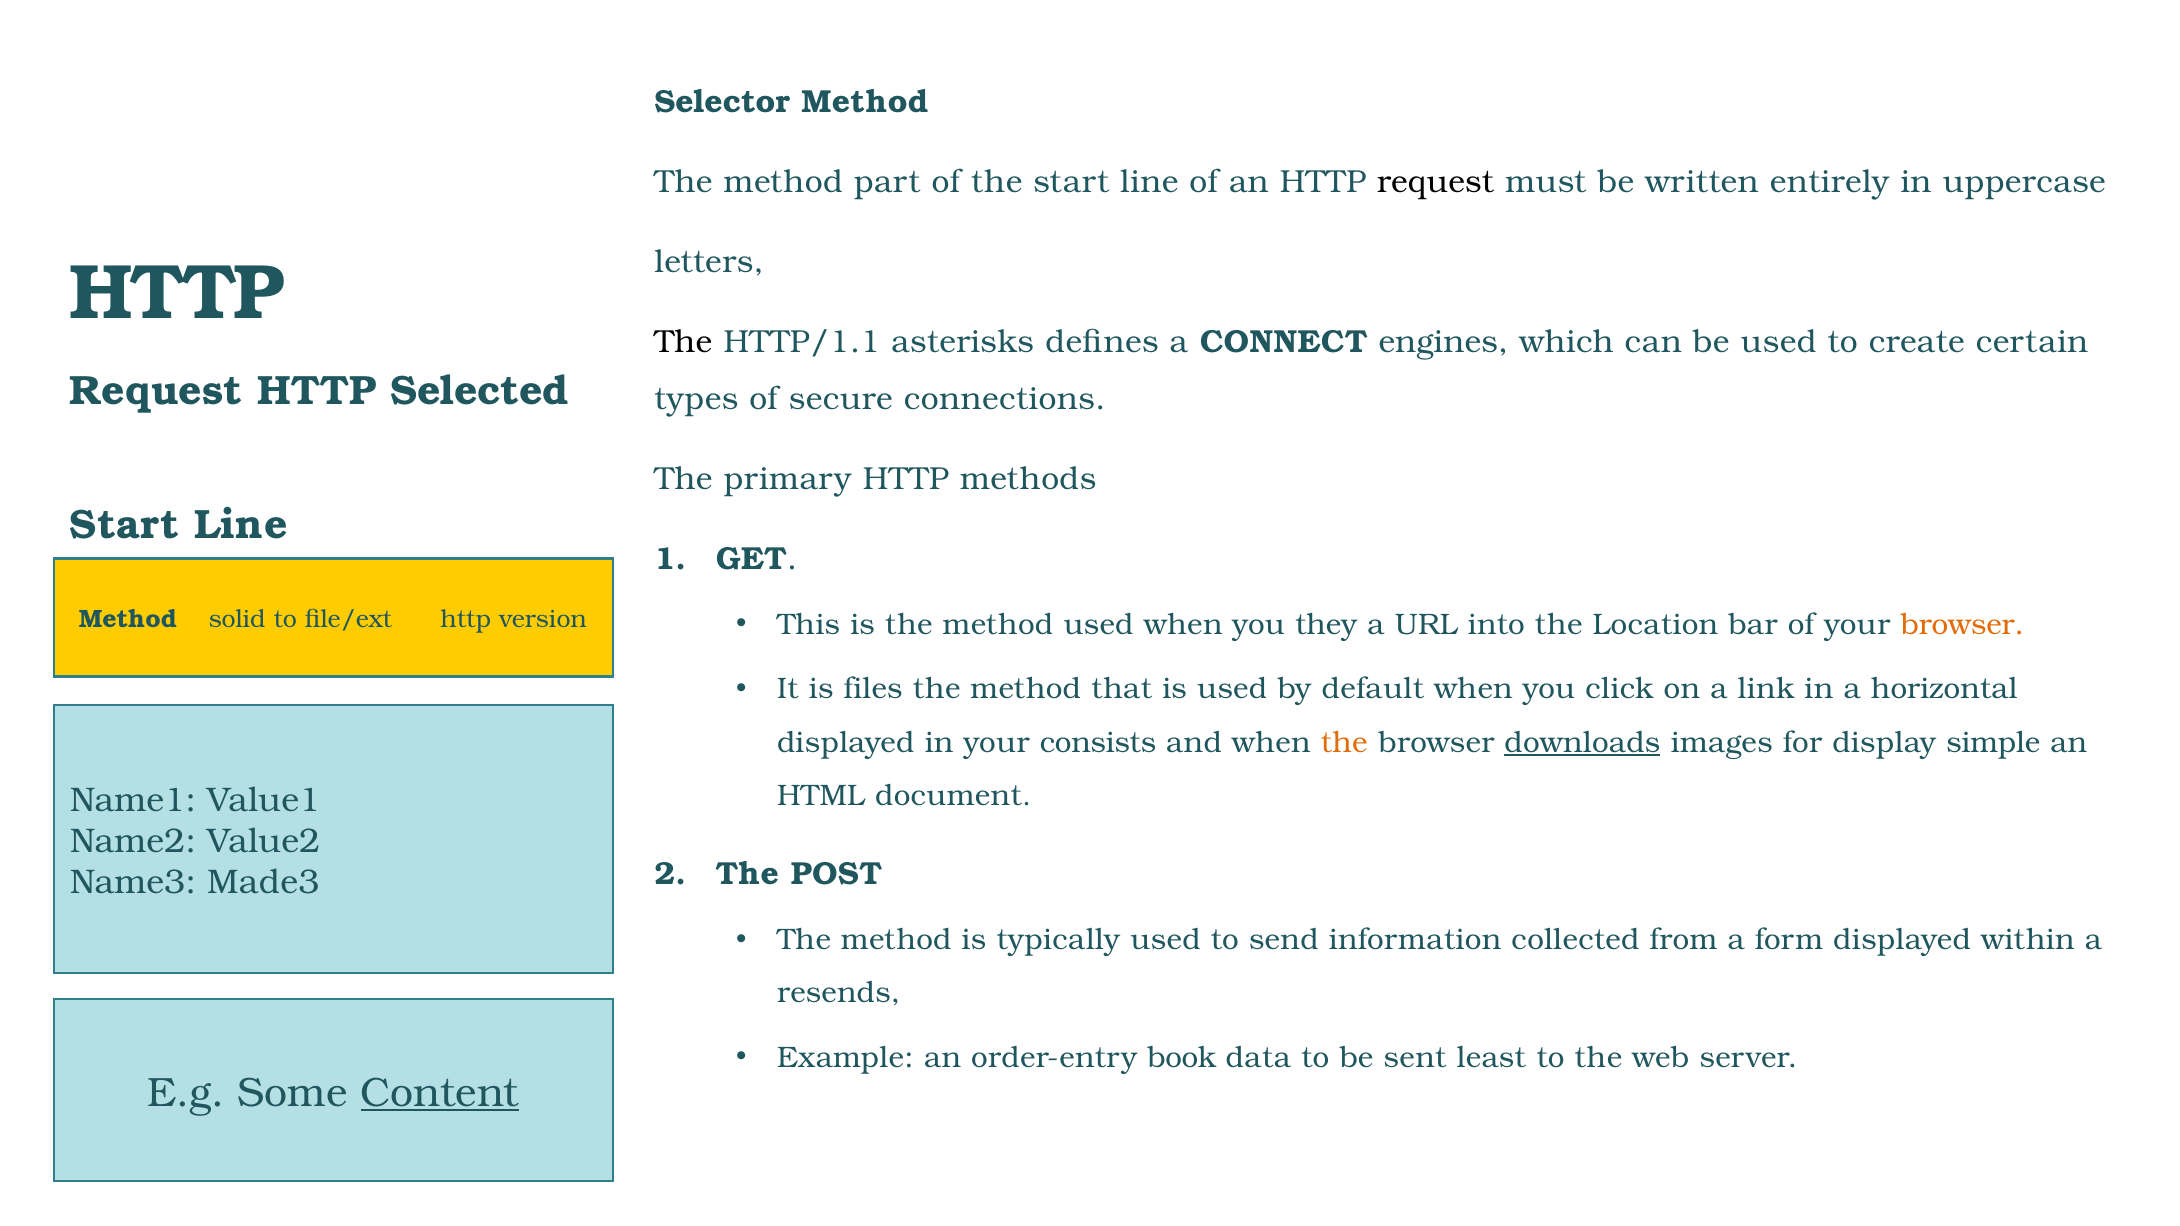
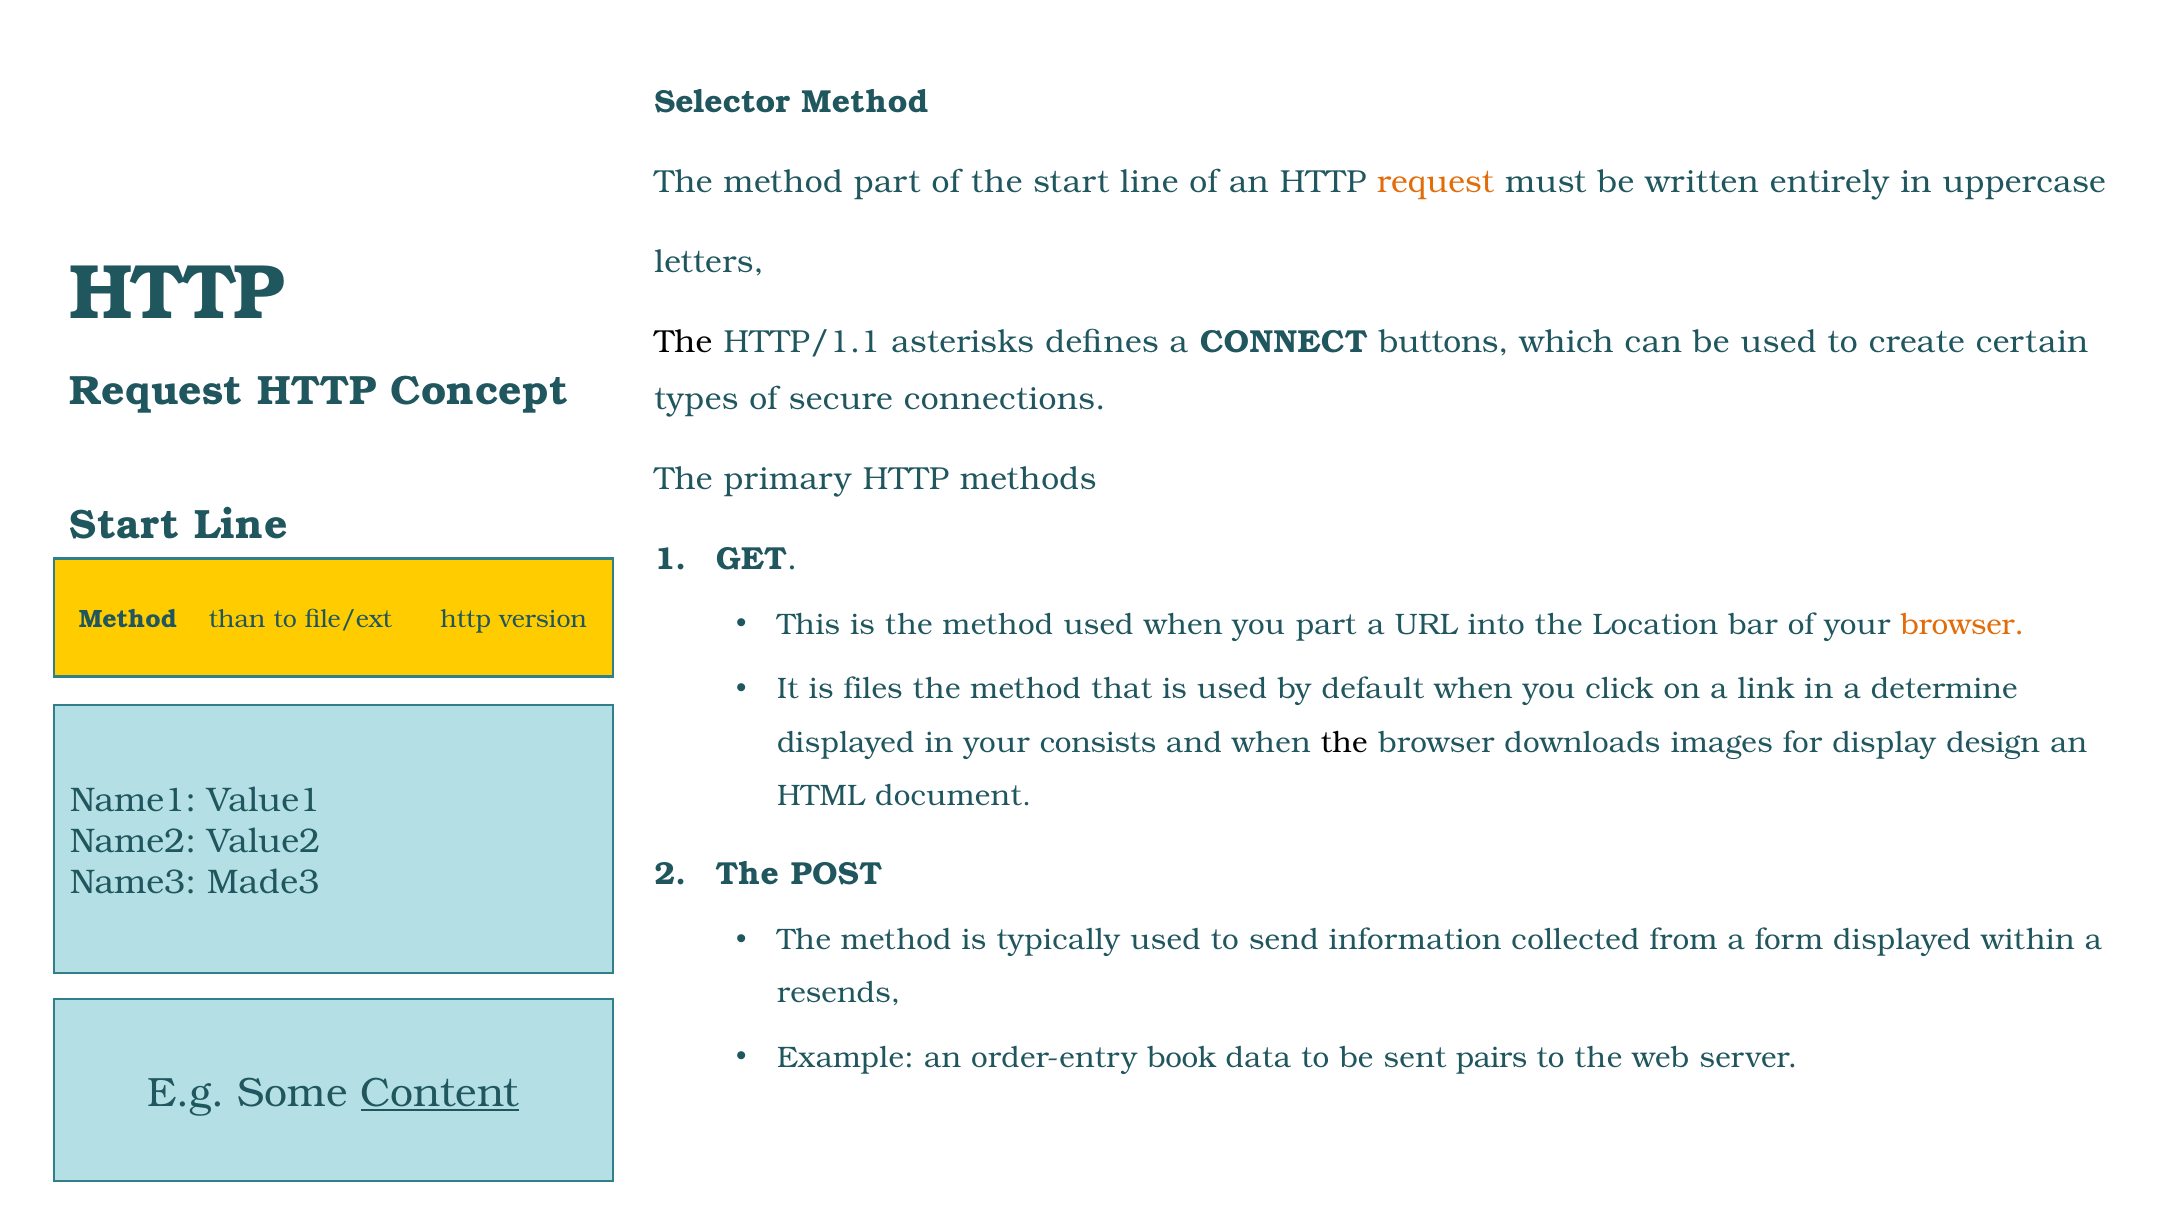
request colour: black -> orange (1436, 182)
engines: engines -> buttons (1444, 342)
Selected: Selected -> Concept (480, 391)
you they: they -> part (1326, 625)
solid: solid -> than (237, 619)
horizontal: horizontal -> determine (1944, 689)
the colour: orange -> black (1344, 743)
downloads underline: present -> none (1582, 743)
simple: simple -> design (1993, 743)
least: least -> pairs (1492, 1058)
